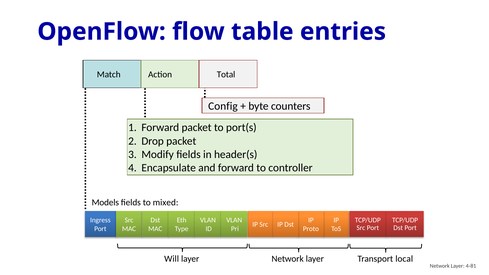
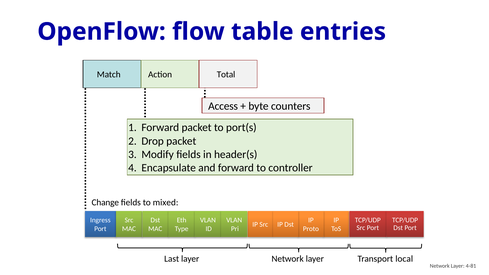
Config: Config -> Access (223, 106)
Models: Models -> Change (105, 202)
Will: Will -> Last (172, 259)
